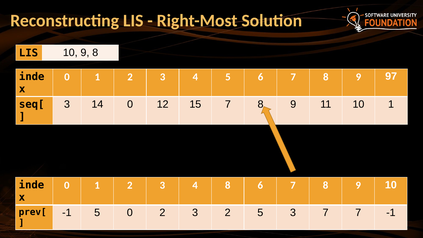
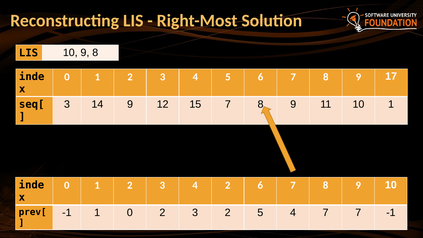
97: 97 -> 17 (391, 76)
14 0: 0 -> 9 (130, 104)
4 8: 8 -> 2 (228, 185)
-1 5: 5 -> 1 (97, 213)
5 3: 3 -> 4 (293, 213)
